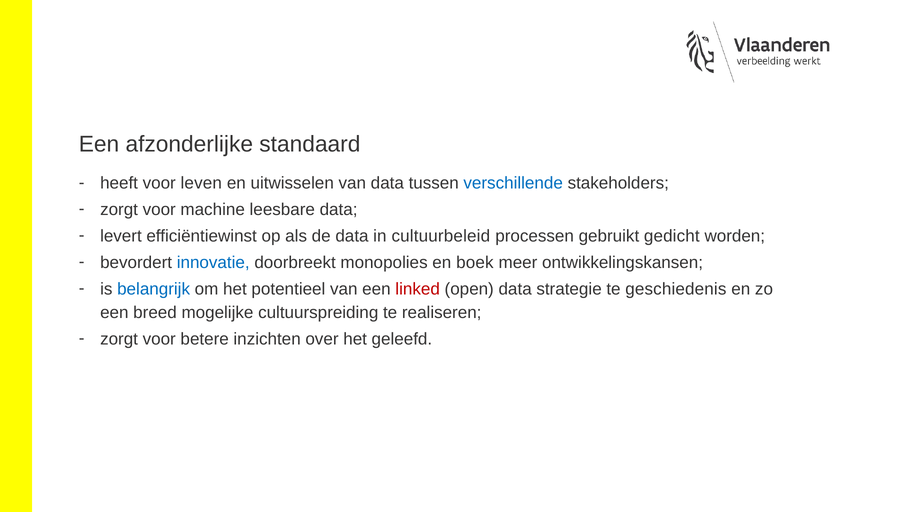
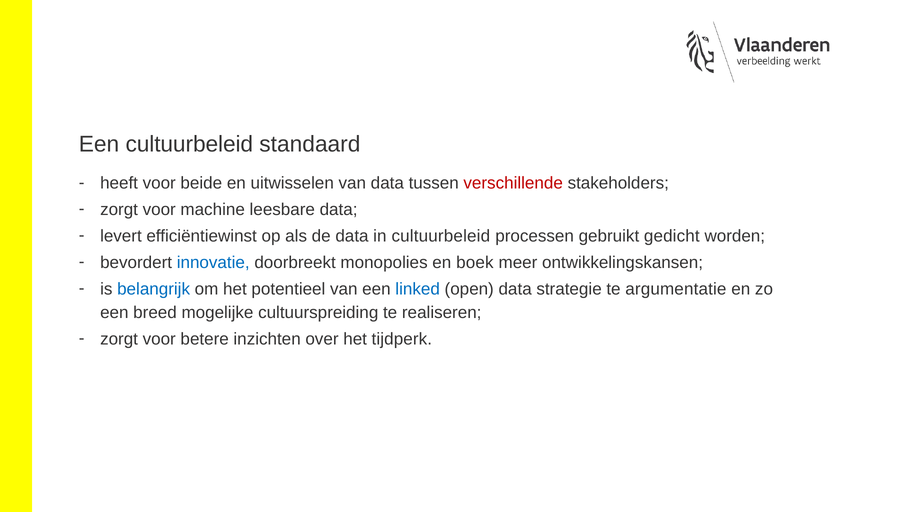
Een afzonderlijke: afzonderlijke -> cultuurbeleid (189, 144)
leven: leven -> beide (201, 183)
verschillende colour: blue -> red (513, 183)
linked colour: red -> blue (418, 289)
geschiedenis: geschiedenis -> argumentatie (676, 289)
geleefd: geleefd -> tijdperk (402, 338)
